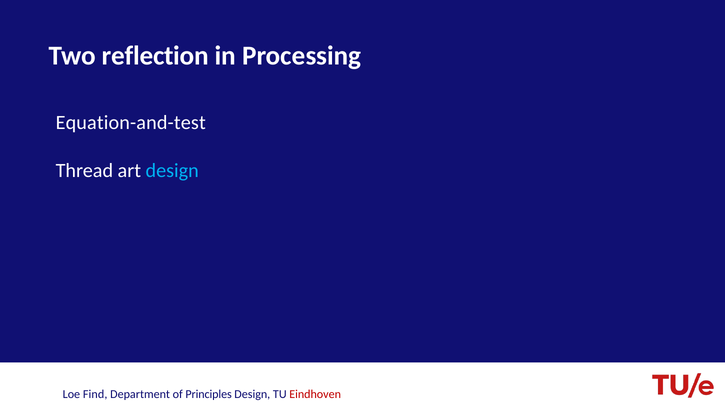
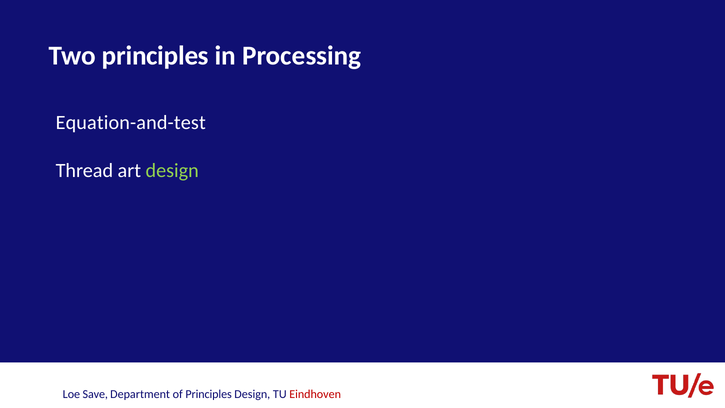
Two reflection: reflection -> principles (155, 56)
design colour: light blue -> light green (172, 171)
Find: Find -> Save (95, 394)
